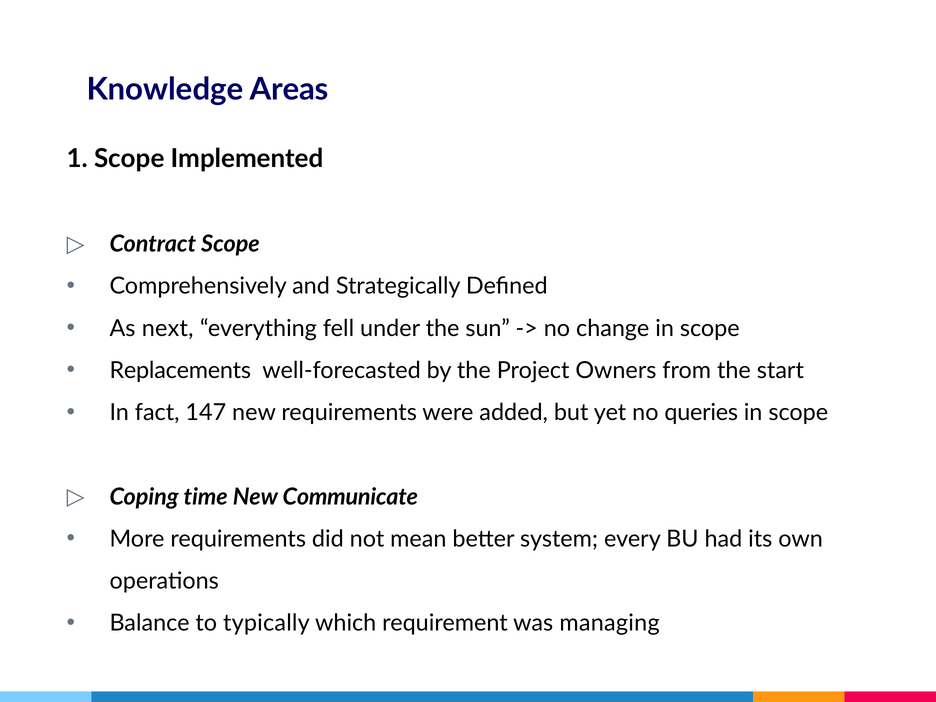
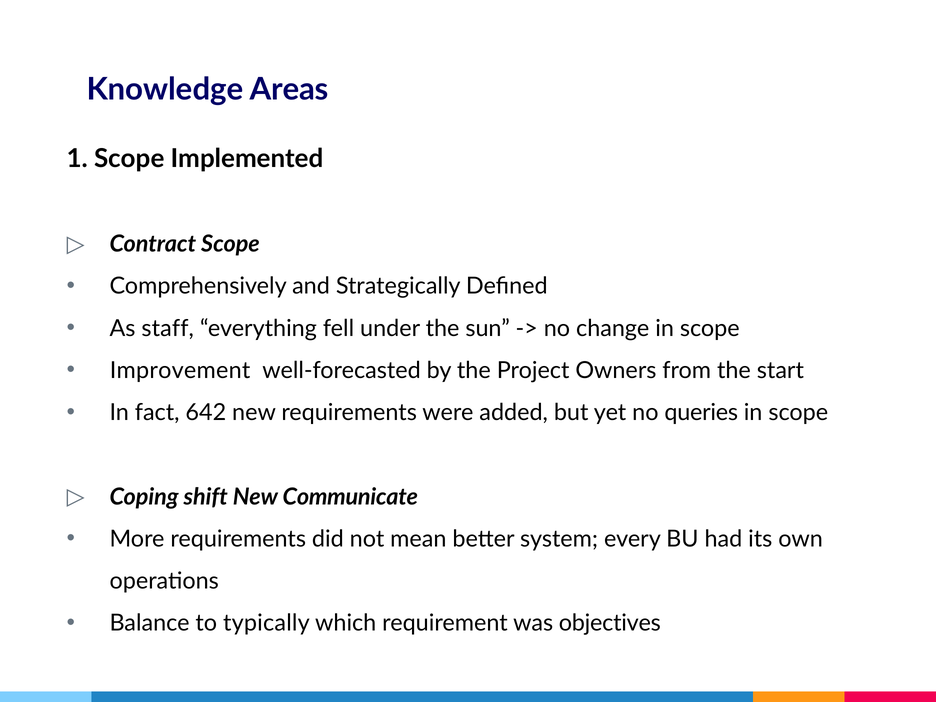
next: next -> staff (168, 328)
Replacements: Replacements -> Improvement (180, 371)
147: 147 -> 642 (206, 413)
time: time -> shift (206, 497)
managing: managing -> objectives (610, 623)
